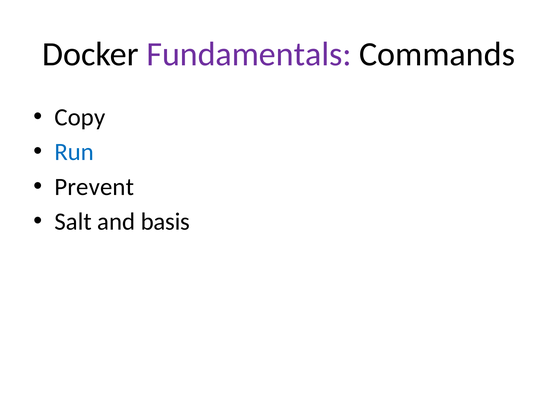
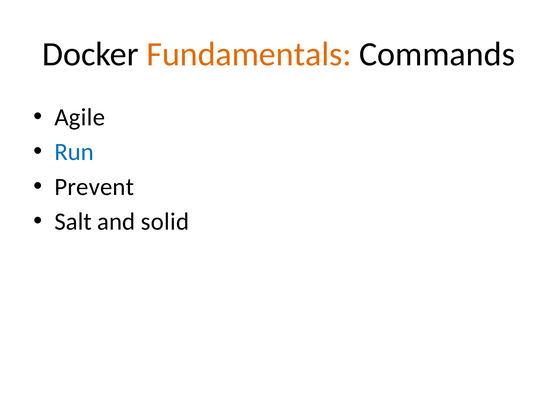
Fundamentals colour: purple -> orange (249, 54)
Copy: Copy -> Agile (80, 117)
basis: basis -> solid (165, 221)
